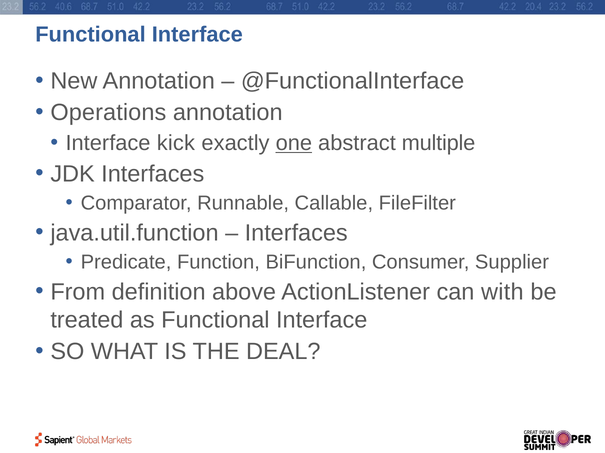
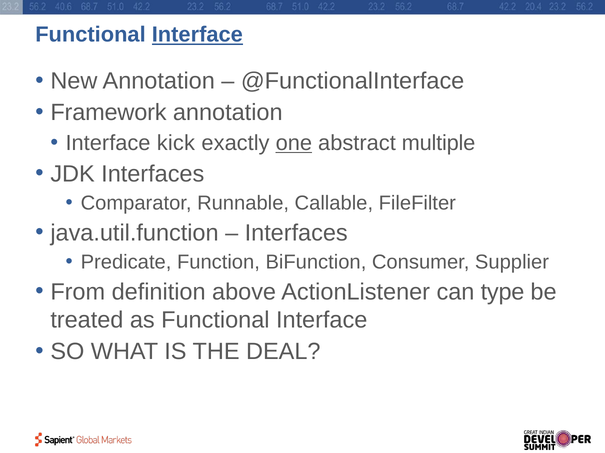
Interface underline: none -> present (197, 35)
Operations: Operations -> Framework (109, 113)
with: with -> type (503, 292)
